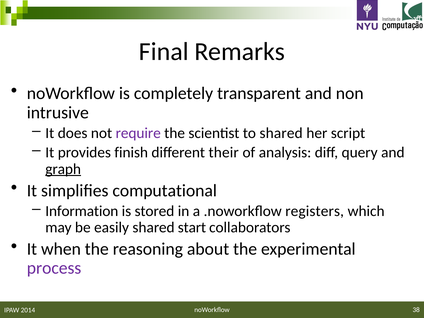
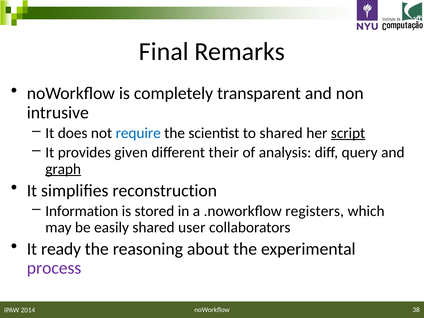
require colour: purple -> blue (138, 133)
script underline: none -> present (348, 133)
finish: finish -> given (131, 152)
computational: computational -> reconstruction (165, 191)
start: start -> user (192, 228)
when: when -> ready (61, 249)
